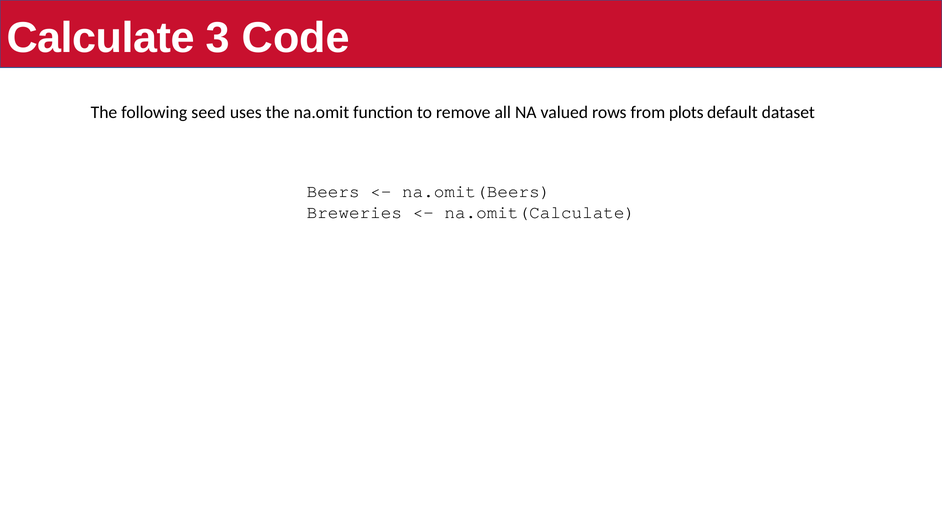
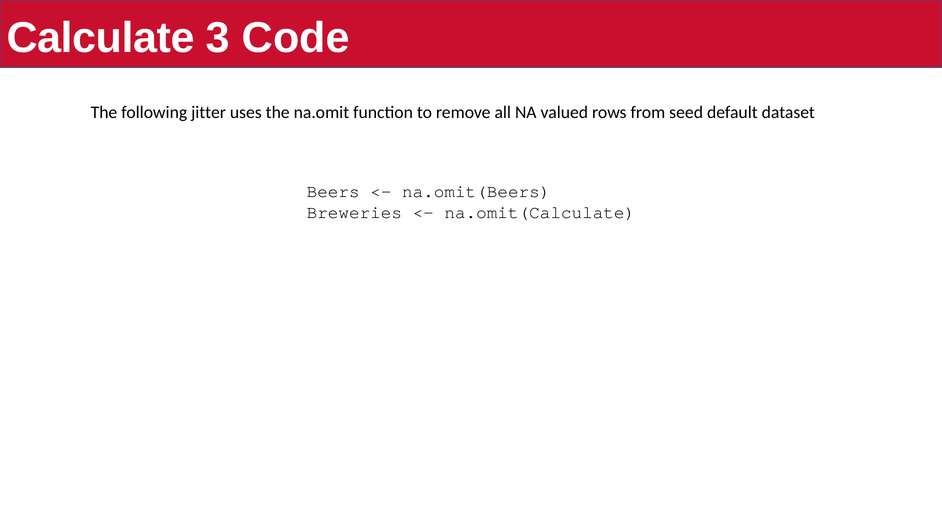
seed: seed -> jitter (209, 112)
plots: plots -> seed (686, 112)
